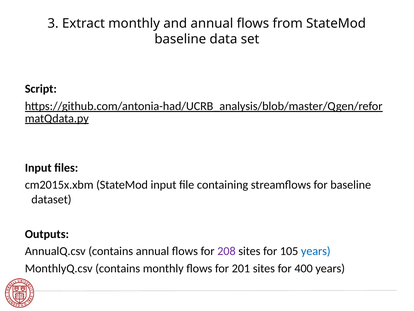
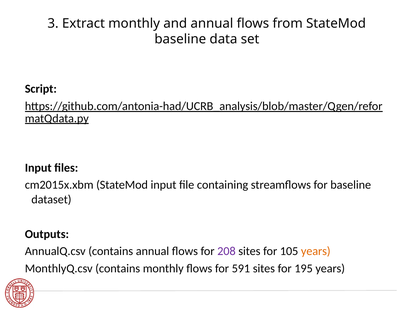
years colour: blue -> orange (316, 251)
201: 201 -> 591 (241, 268)
400: 400 -> 195 (304, 268)
